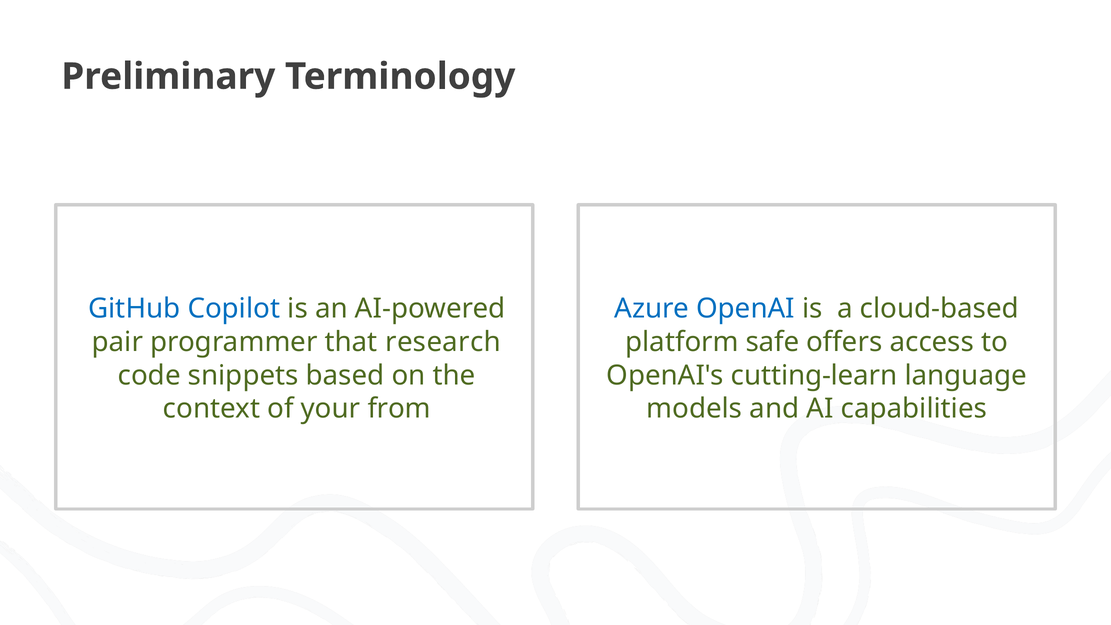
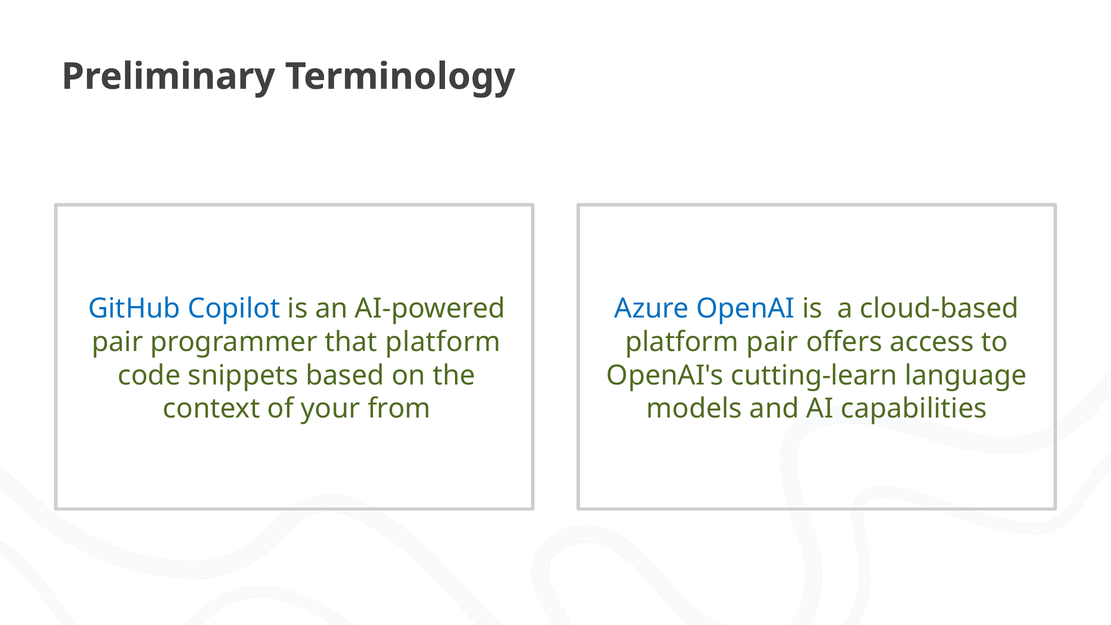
that research: research -> platform (443, 342)
platform safe: safe -> pair (772, 342)
